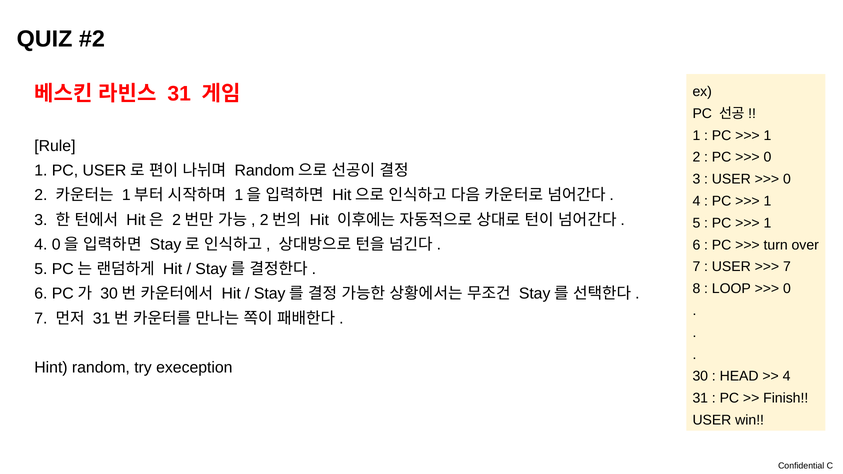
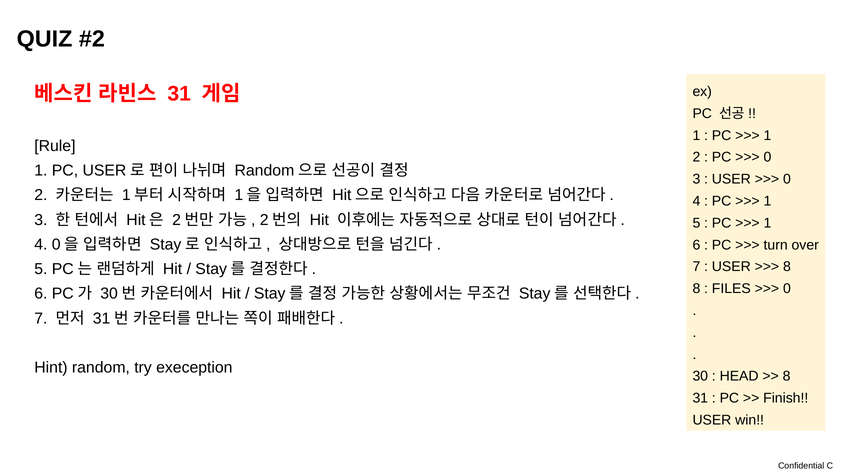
7: 7 -> 8 (787, 267)
LOOP: LOOP -> FILES (731, 289)
4: 4 -> 8 (787, 376)
